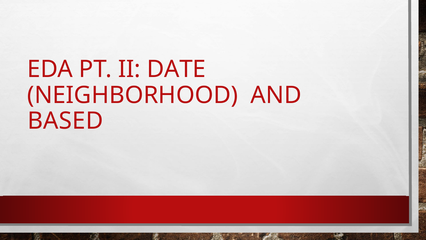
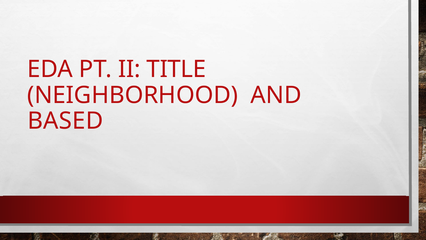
DATE: DATE -> TITLE (176, 69)
